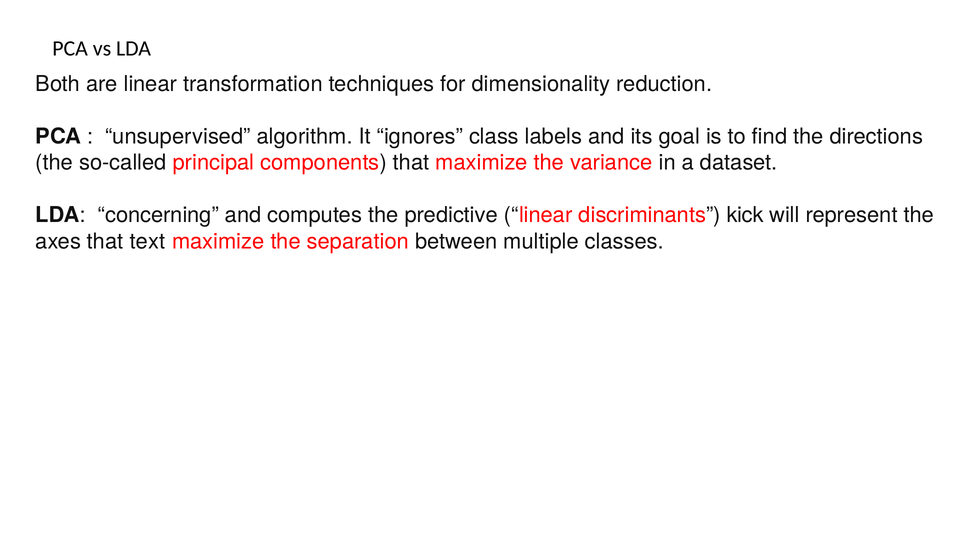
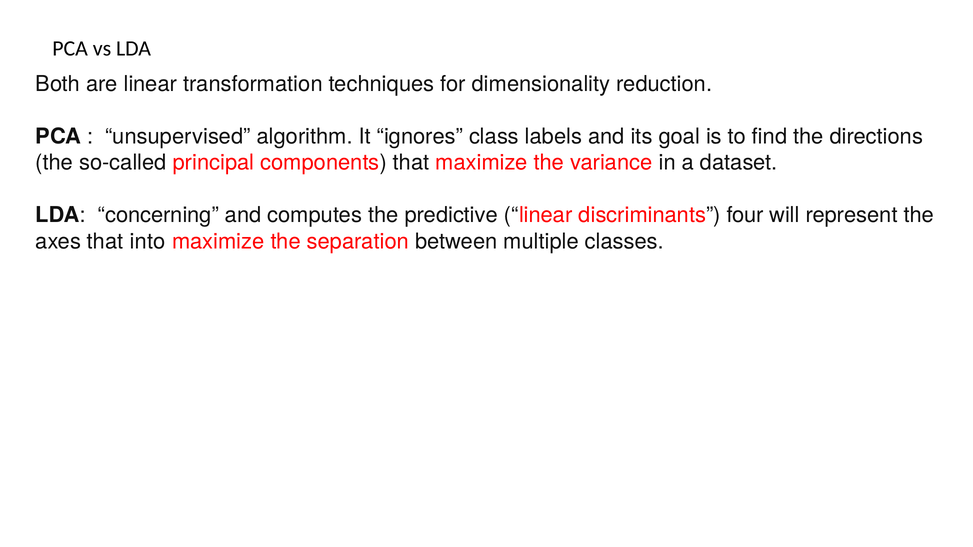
kick: kick -> four (745, 215)
text: text -> into (148, 241)
